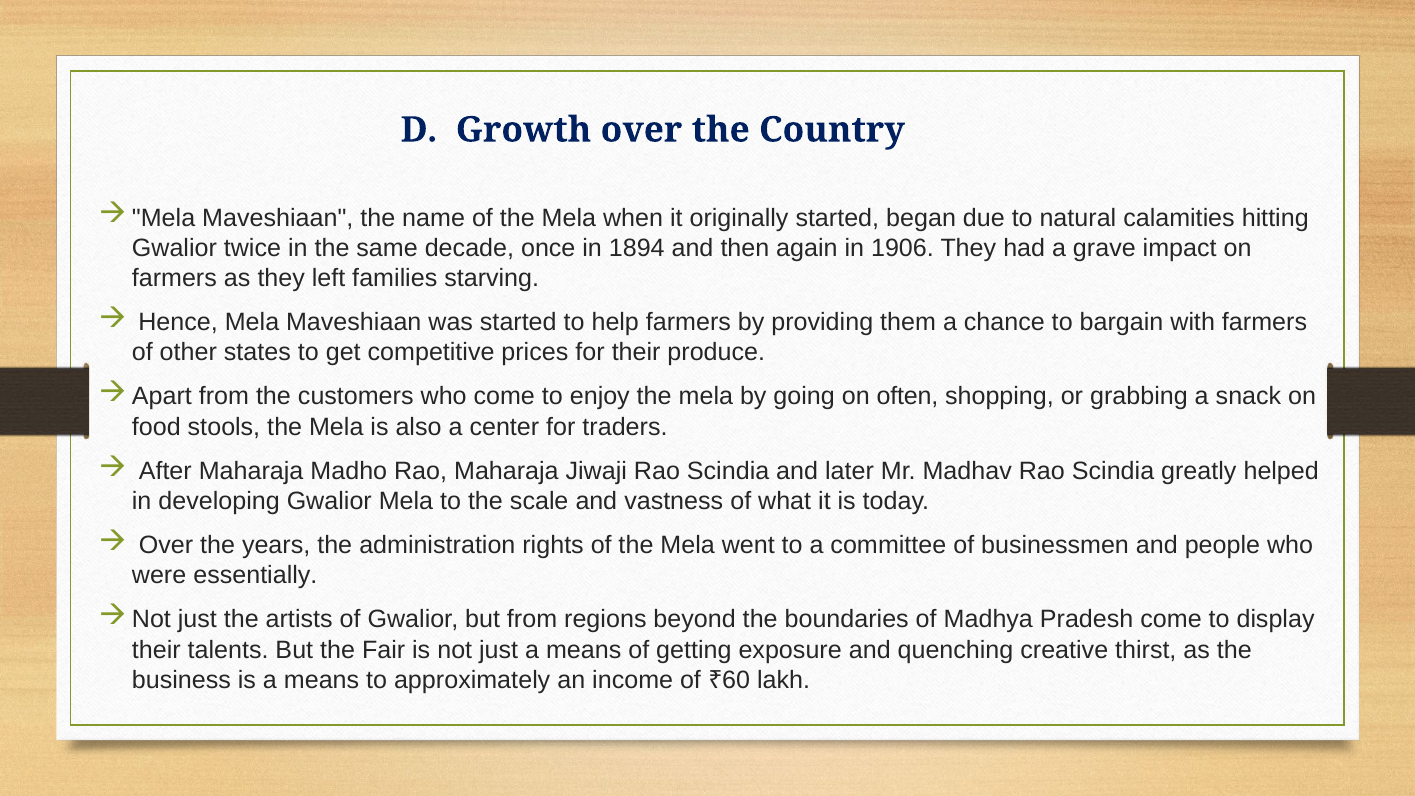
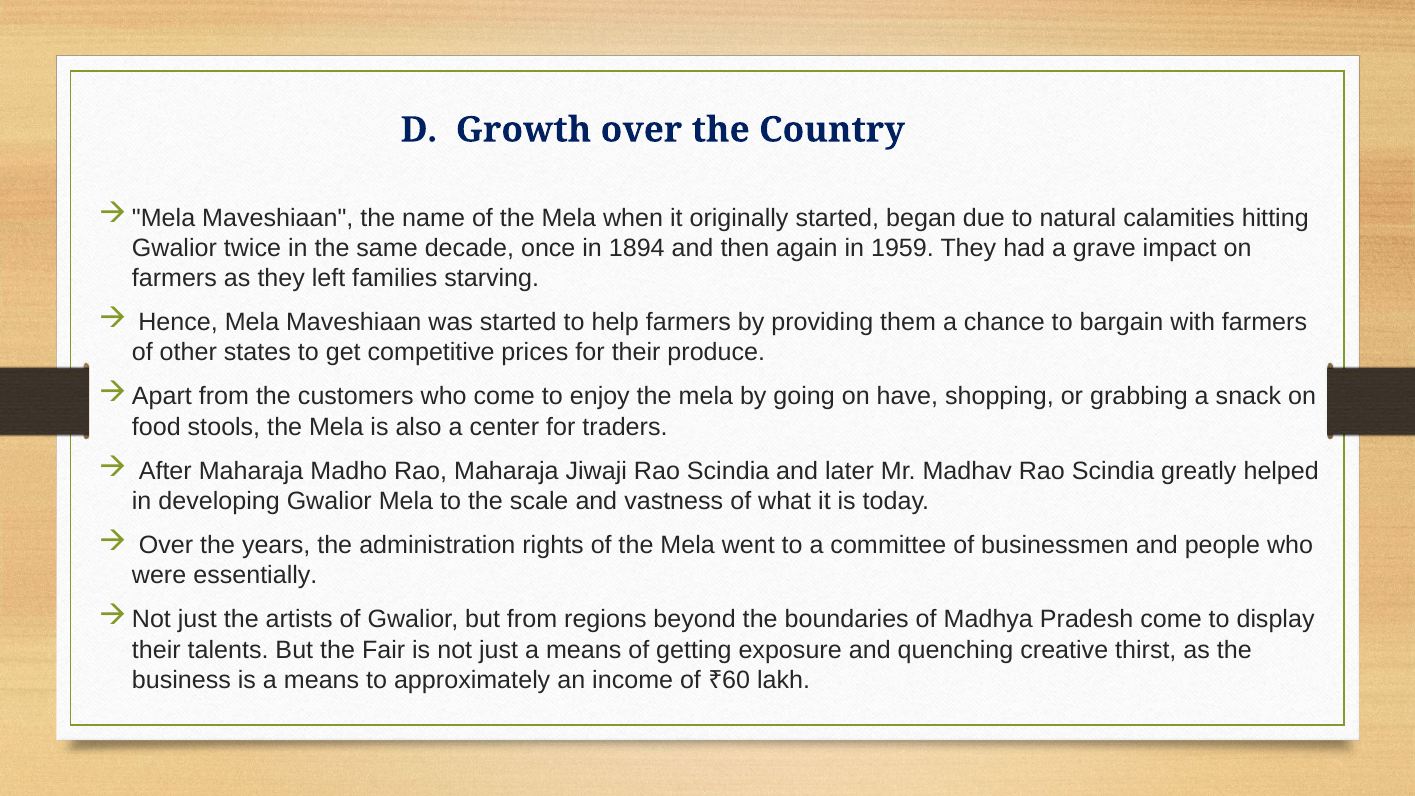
1906: 1906 -> 1959 (902, 248)
often: often -> have (907, 397)
